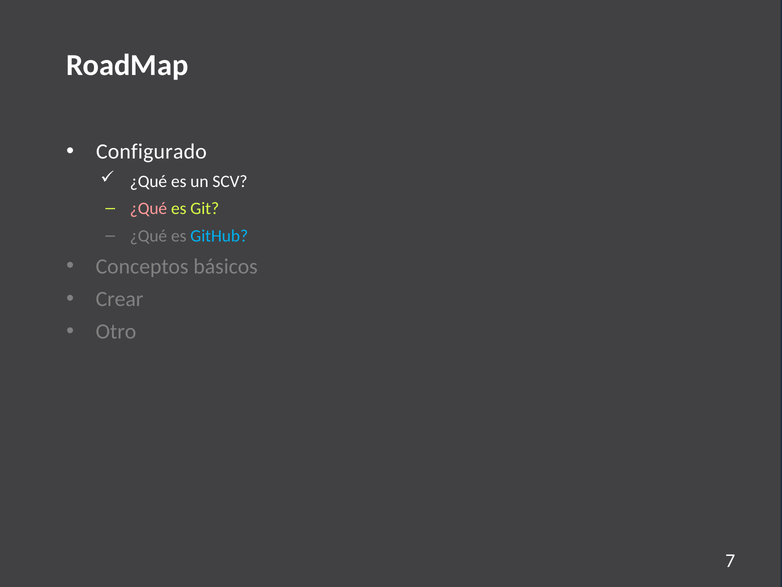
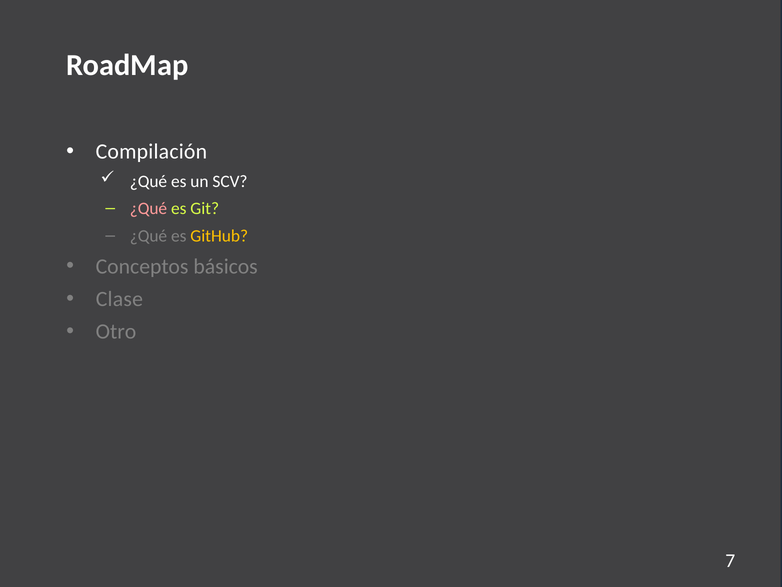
Configurado: Configurado -> Compilación (151, 152)
GitHub colour: light blue -> yellow (219, 236)
Crear: Crear -> Clase (119, 299)
